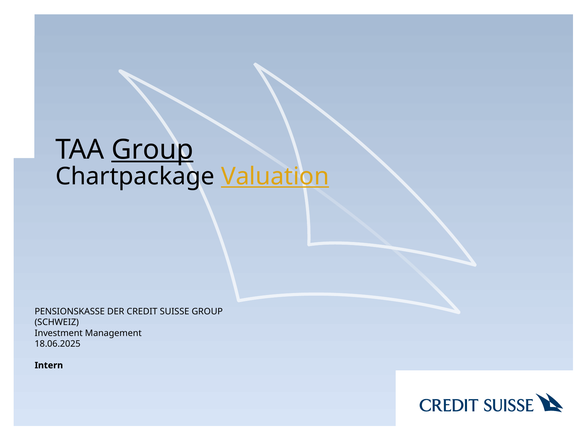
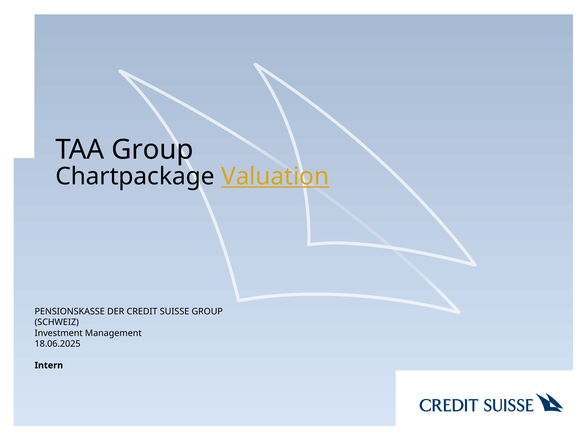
Group underline: present -> none (152, 150)
